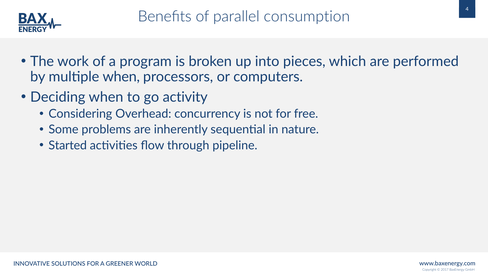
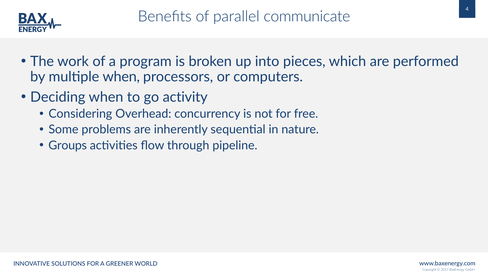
consumption: consumption -> communicate (307, 17)
Started: Started -> Groups (68, 146)
